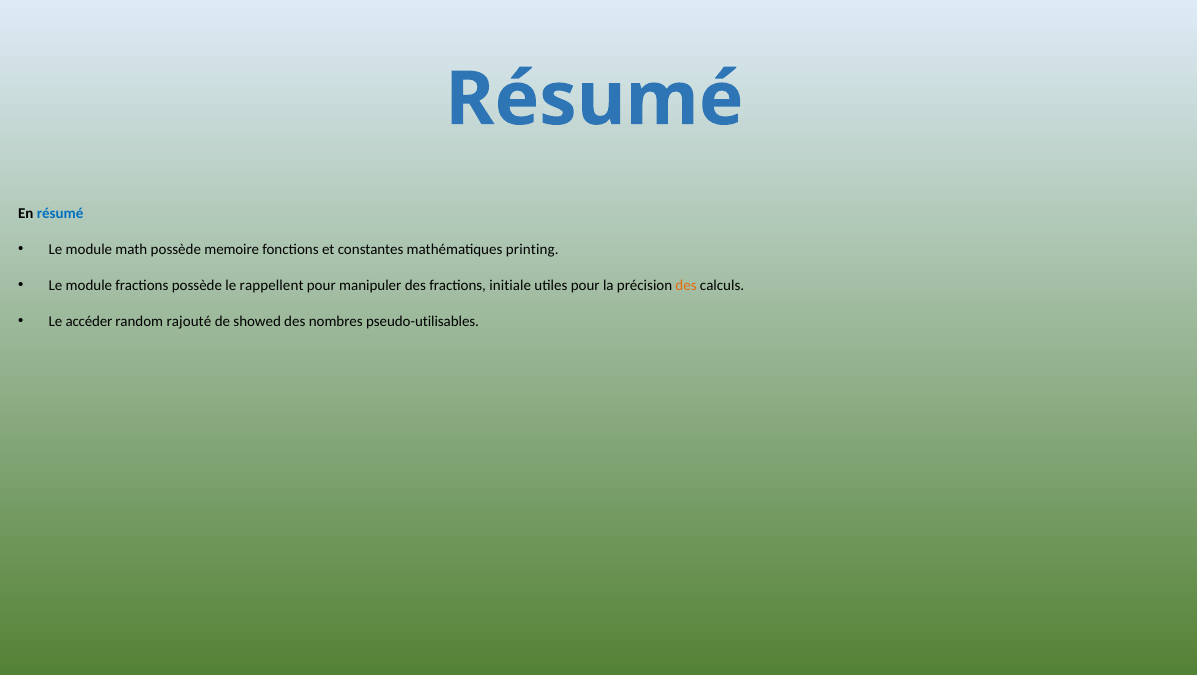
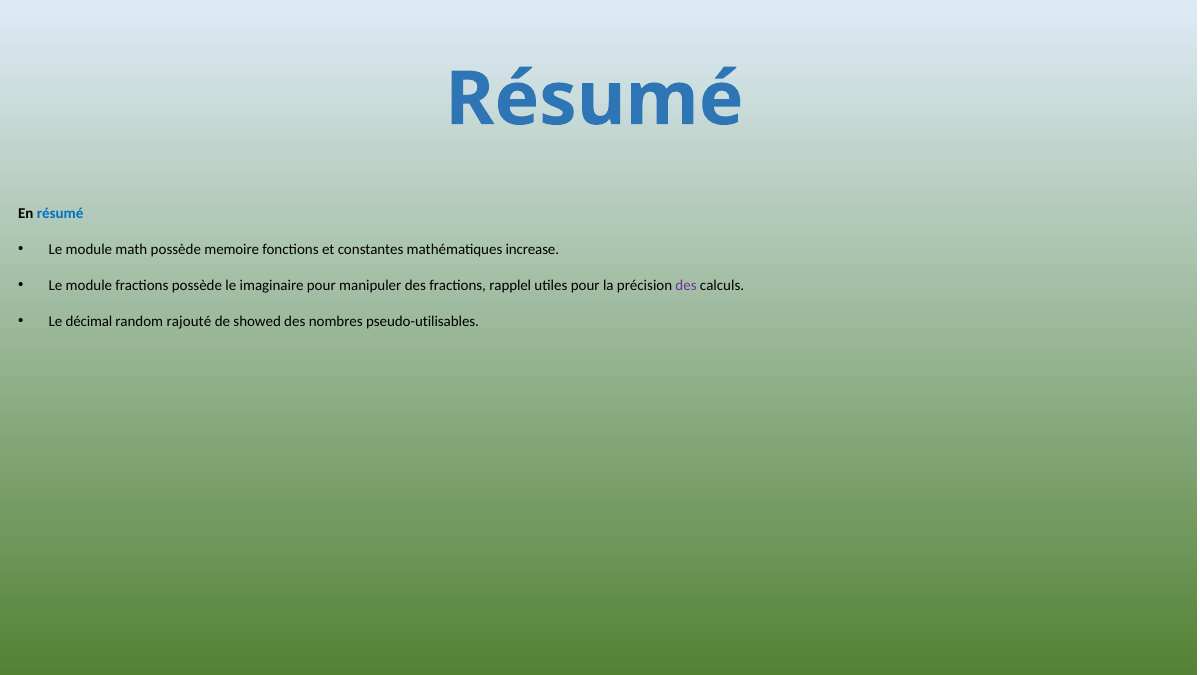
printing: printing -> increase (532, 250)
rappellent: rappellent -> imaginaire (272, 286)
initiale: initiale -> rapplel (510, 286)
des colour: orange -> purple (686, 286)
accéder: accéder -> décimal (89, 322)
